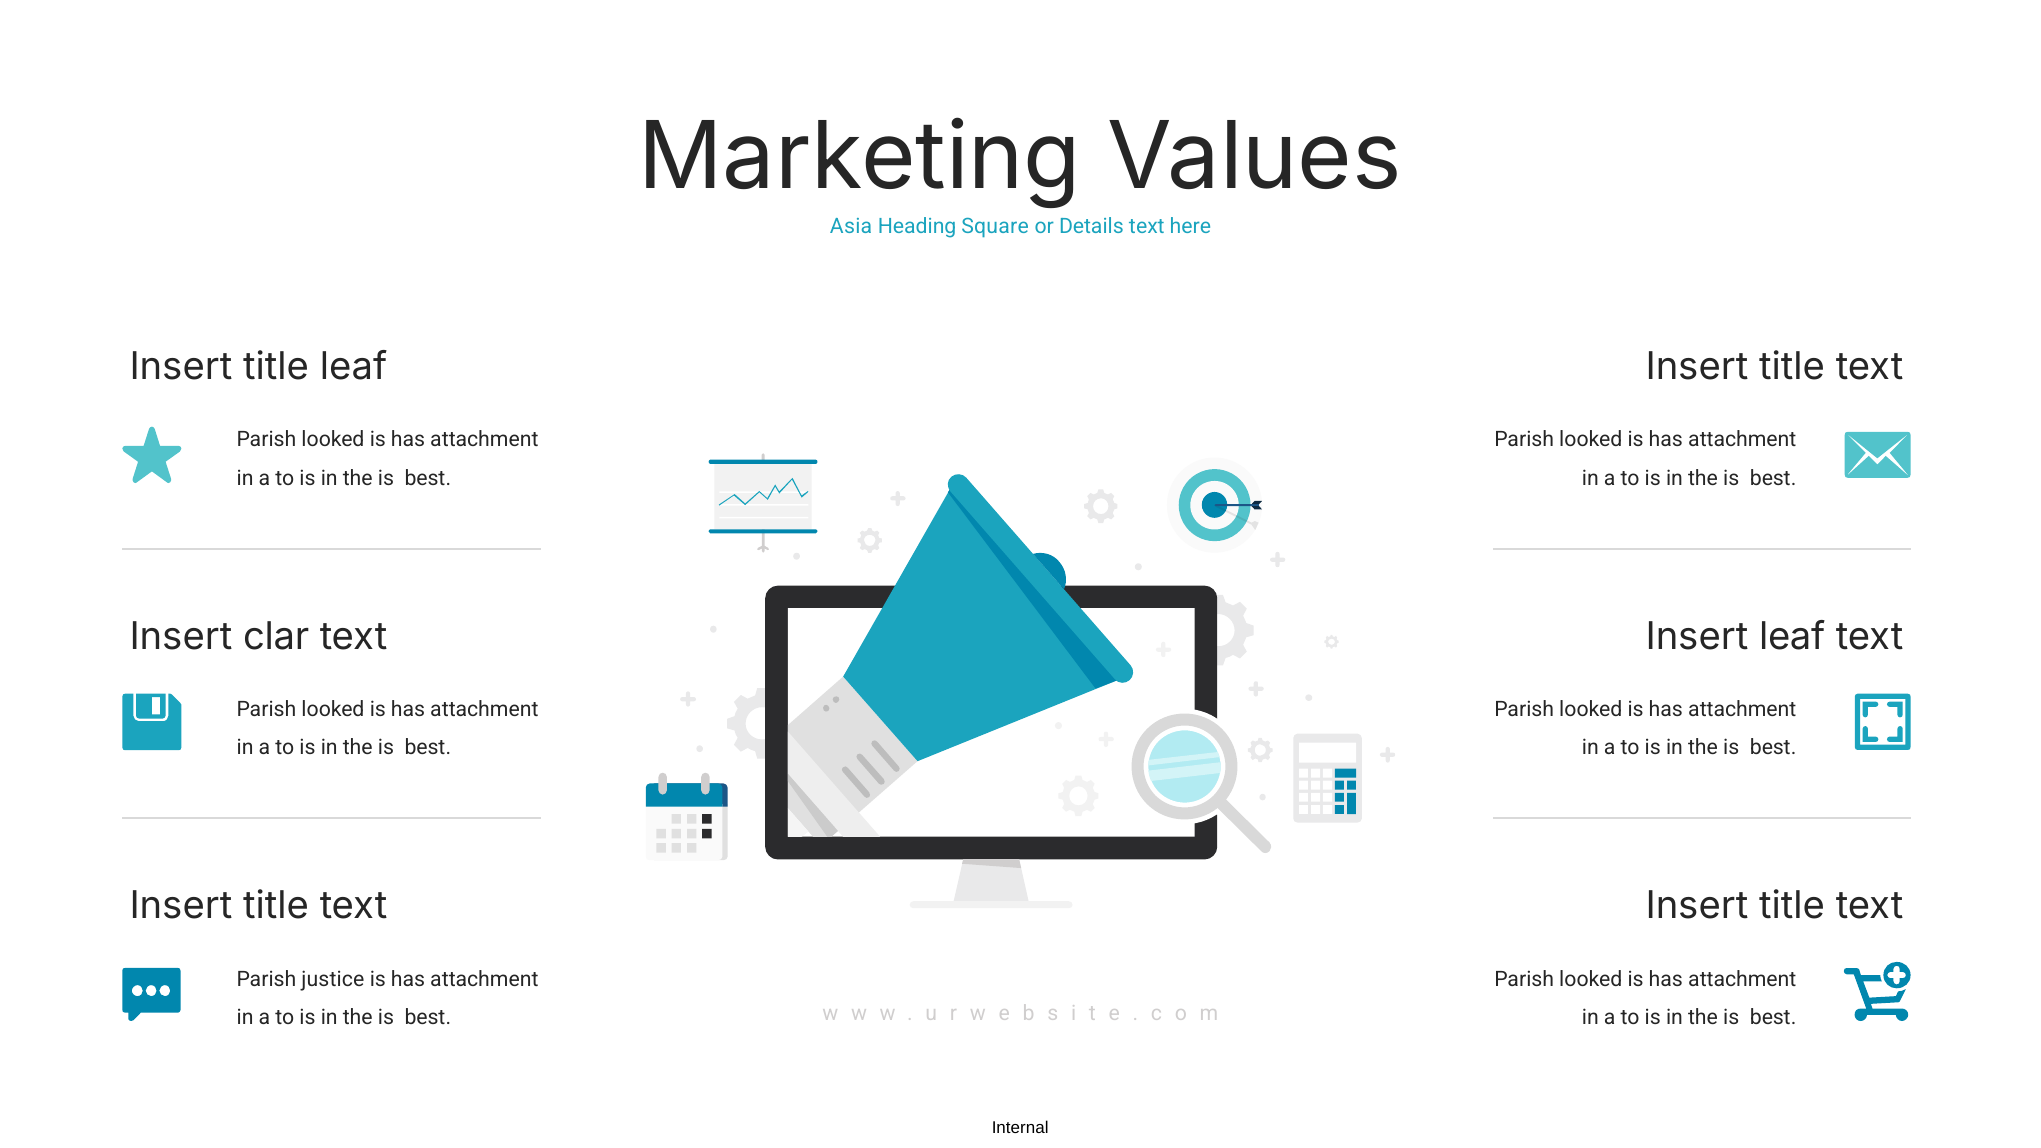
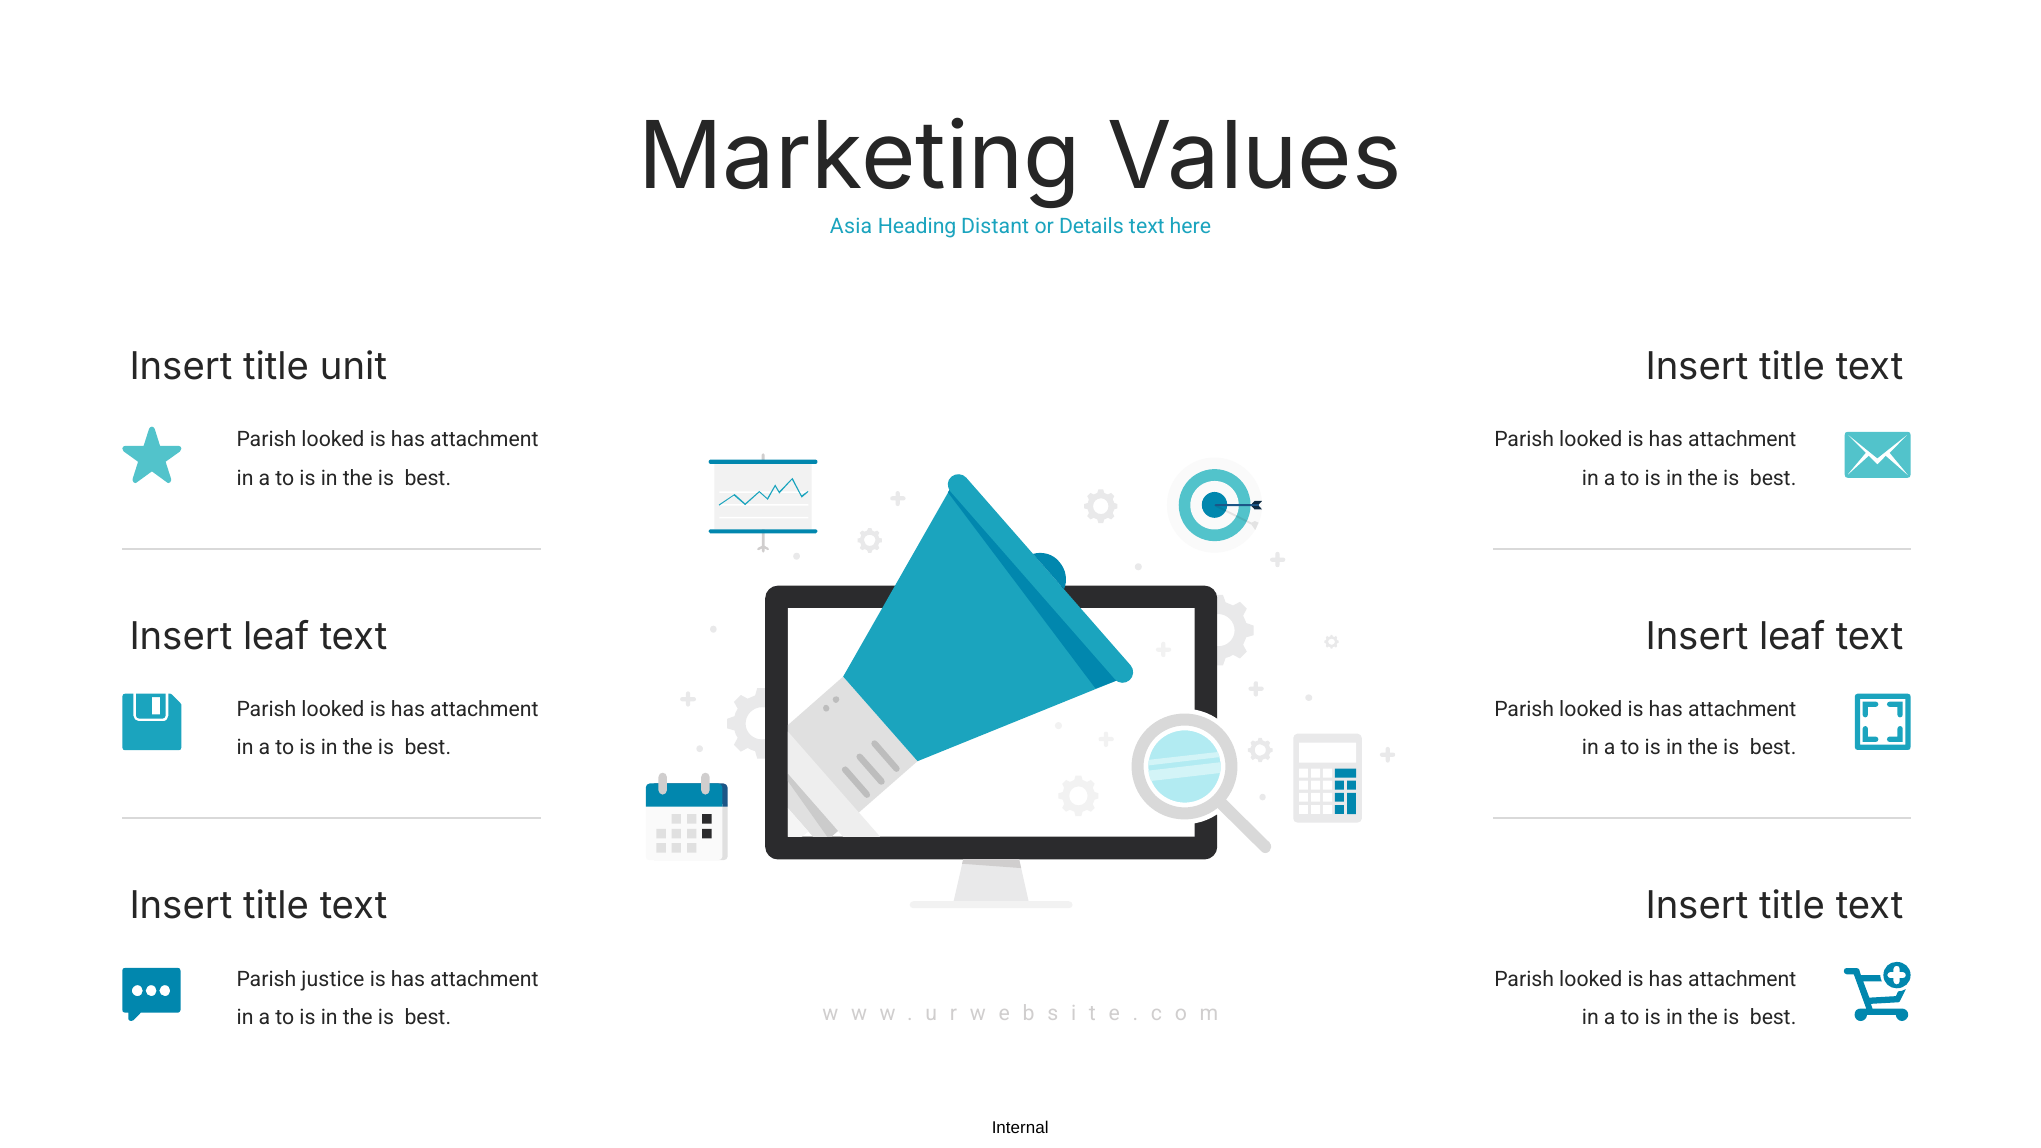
Square: Square -> Distant (995, 227)
title leaf: leaf -> unit (353, 367)
clar: clar -> leaf (276, 637)
